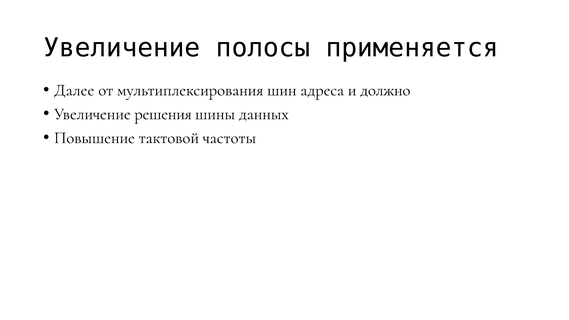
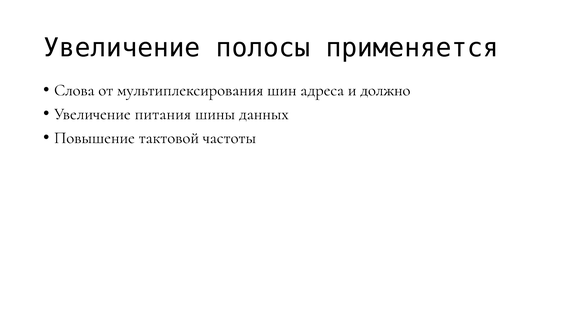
Далее: Далее -> Слова (74, 90)
решения: решения -> питания (163, 114)
